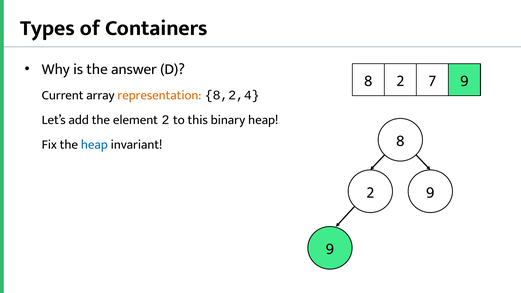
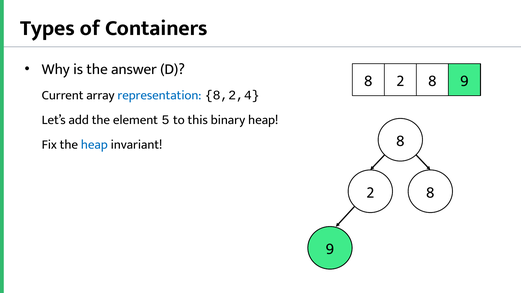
8 7: 7 -> 8 (432, 81)
representation colour: orange -> blue (159, 95)
element 2: 2 -> 5 (166, 120)
9: 9 -> 8 (430, 192)
